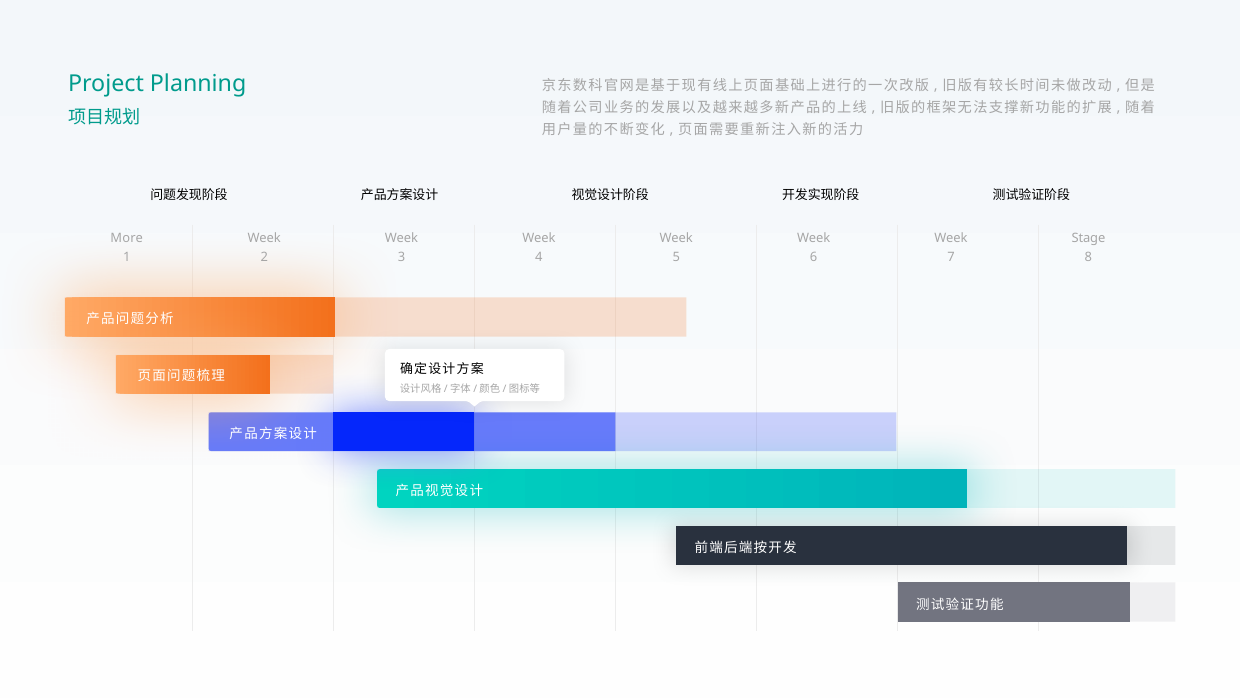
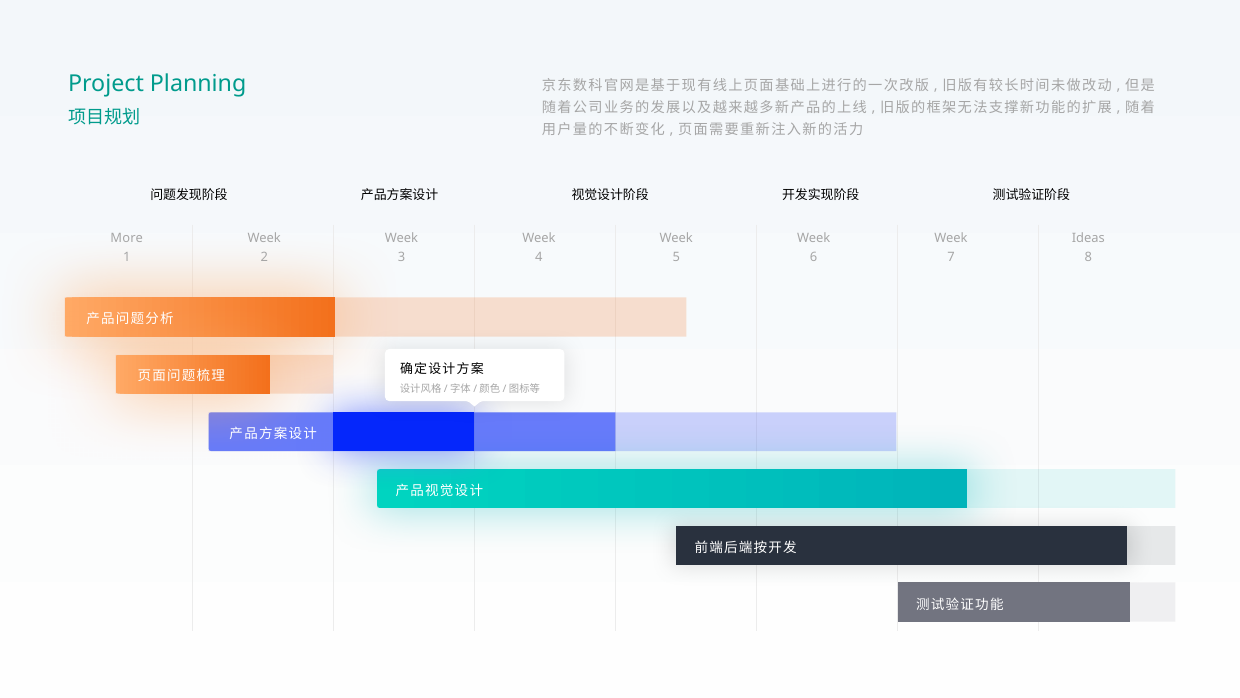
Stage: Stage -> Ideas (1088, 238)
